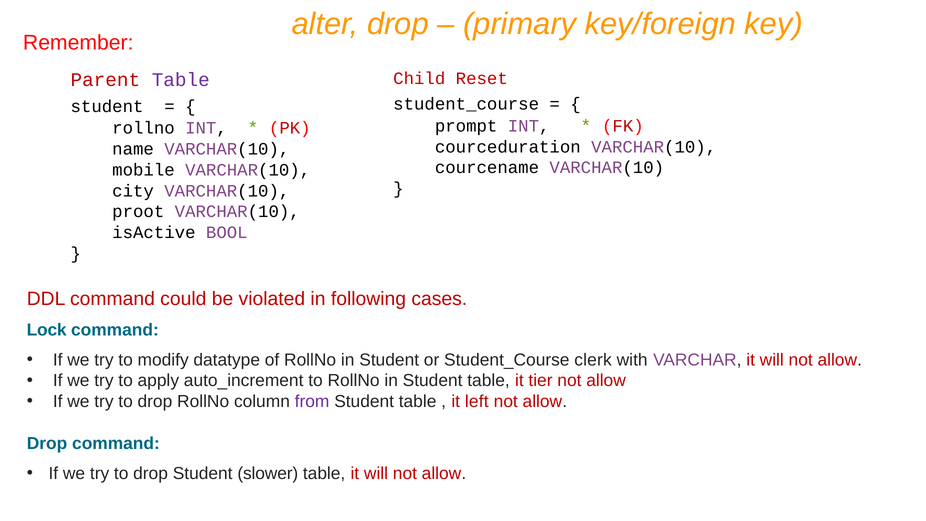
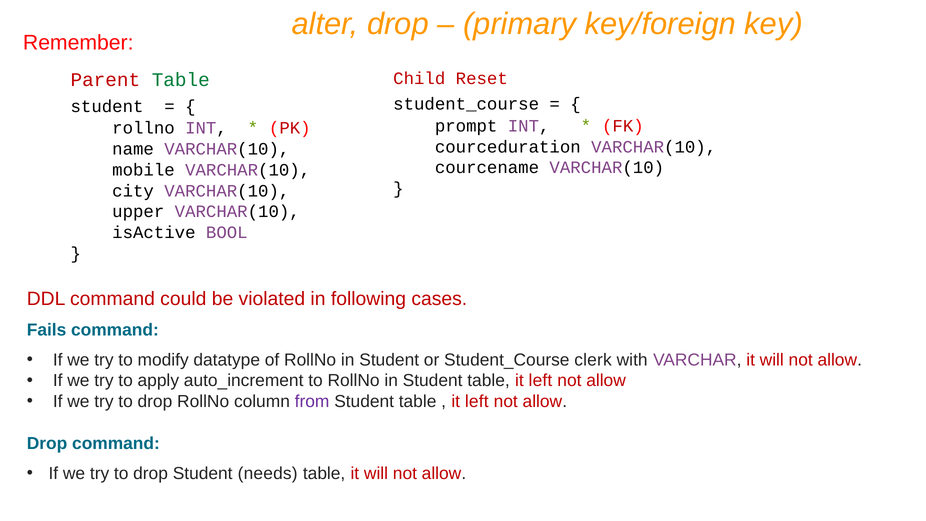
Table colour: purple -> green (181, 80)
proot: proot -> upper (138, 212)
Lock: Lock -> Fails (47, 330)
table it tier: tier -> left (540, 381)
slower: slower -> needs (268, 473)
